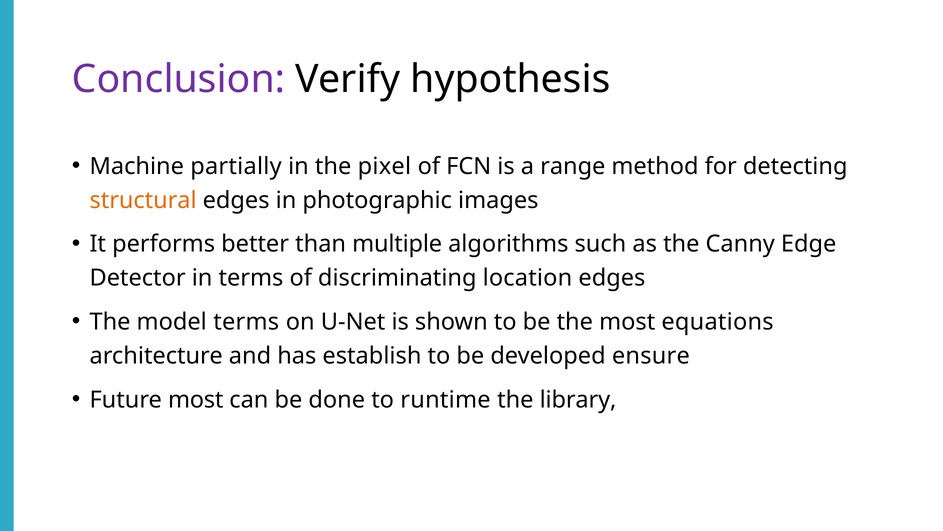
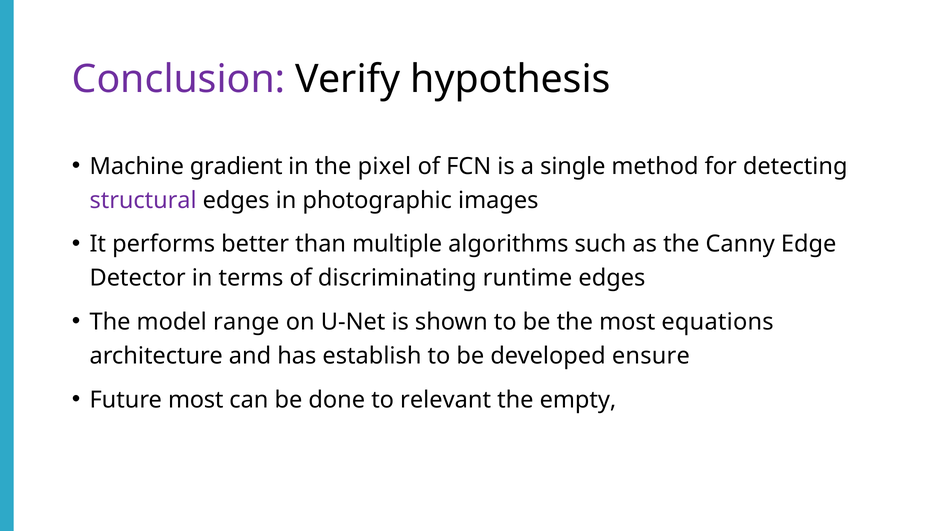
partially: partially -> gradient (236, 166)
range: range -> single (573, 166)
structural colour: orange -> purple (143, 200)
location: location -> runtime (527, 278)
model terms: terms -> range (246, 322)
runtime: runtime -> relevant (446, 399)
library: library -> empty (578, 399)
